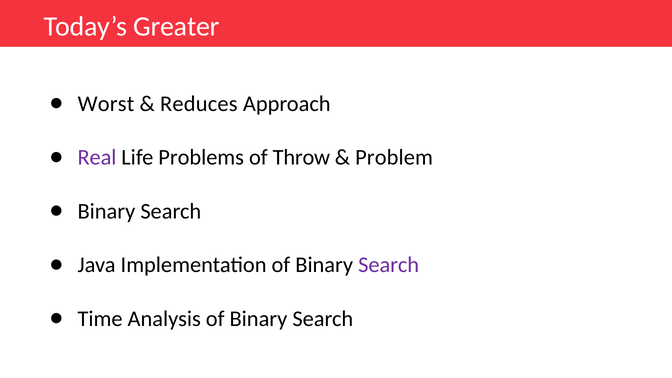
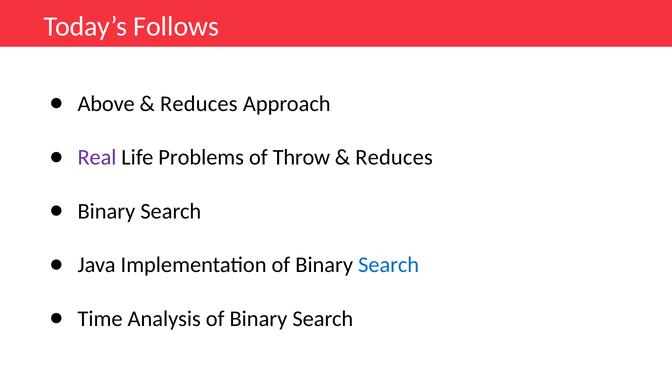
Greater: Greater -> Follows (176, 27)
Worst: Worst -> Above (106, 104)
Problem: Problem -> Reduces (394, 157)
Search colour: purple -> blue (389, 265)
